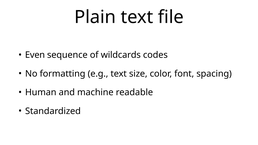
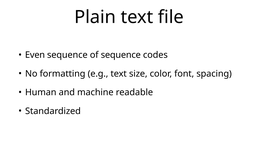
of wildcards: wildcards -> sequence (121, 55)
